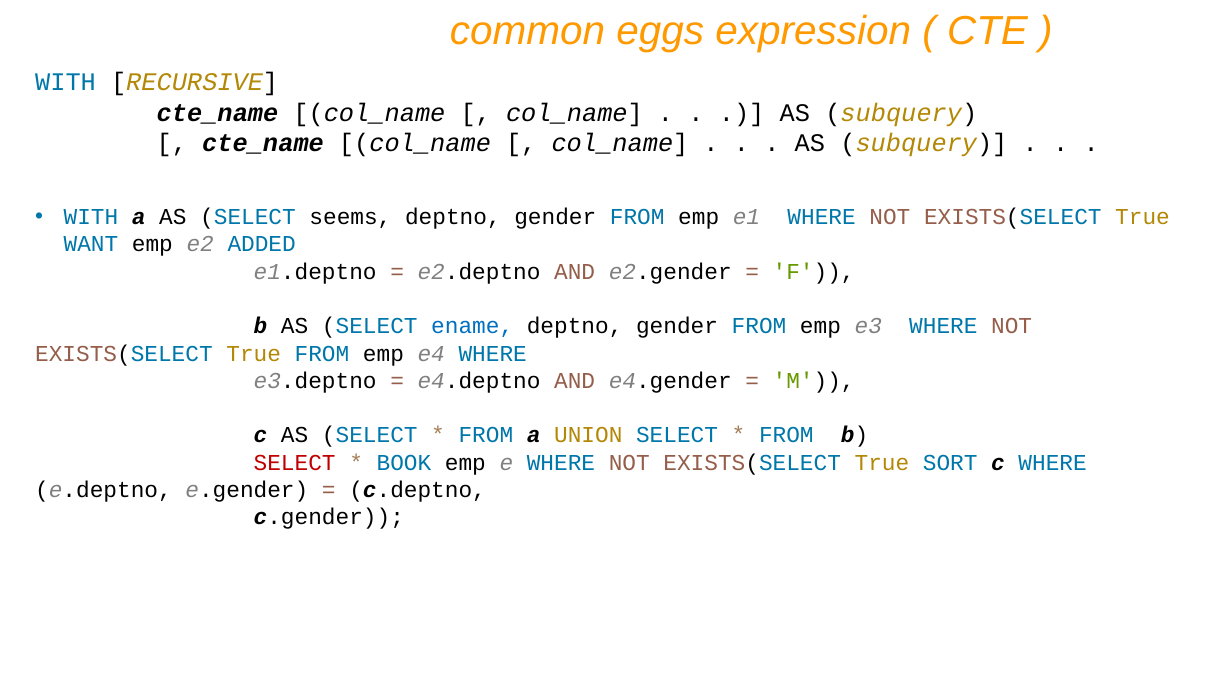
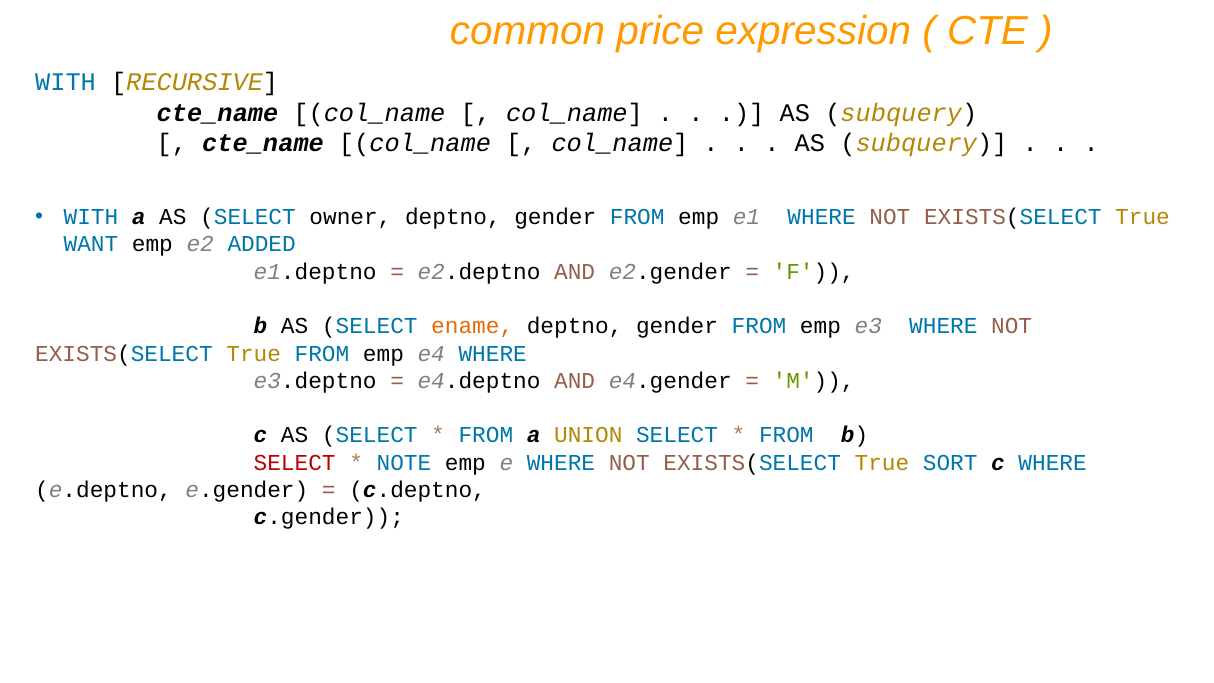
eggs: eggs -> price (660, 32)
seems: seems -> owner (350, 217)
ename colour: blue -> orange (472, 326)
BOOK: BOOK -> NOTE (404, 463)
